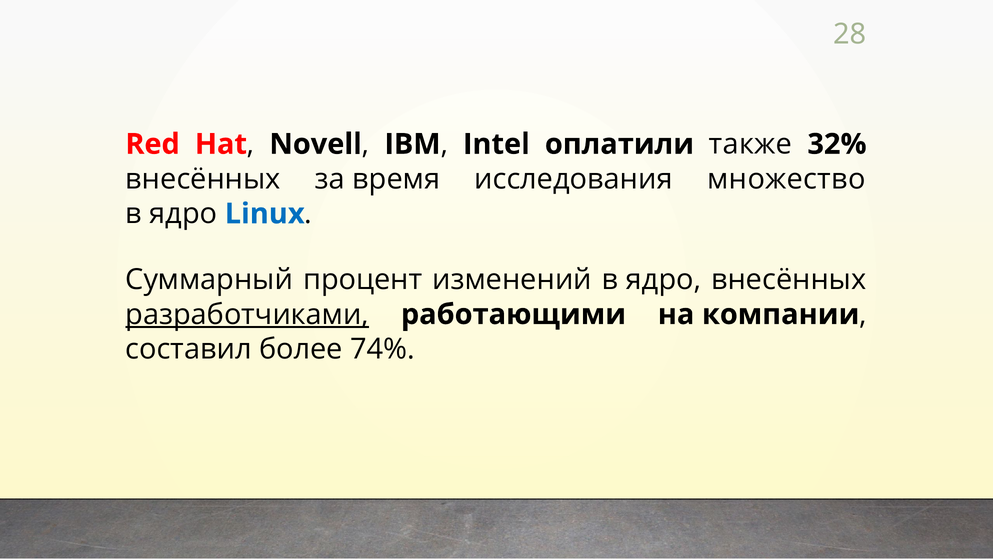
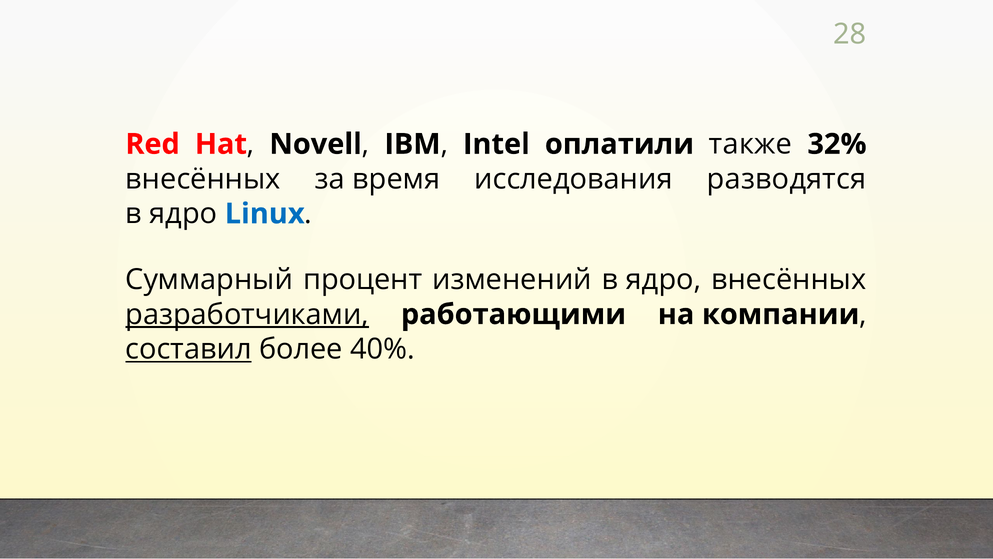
множество: множество -> разводятся (787, 179)
составил underline: none -> present (189, 349)
74%: 74% -> 40% (382, 349)
